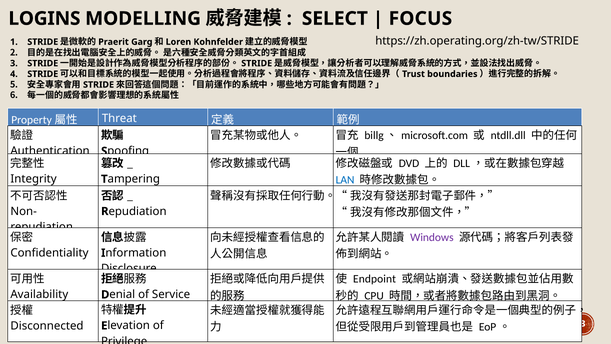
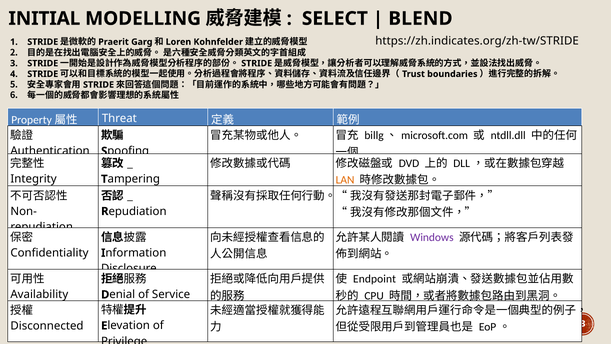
LOGINS: LOGINS -> INITIAL (44, 19)
FOCUS: FOCUS -> BLEND (420, 19)
https://zh.operating.org/zh-tw/STRIDE: https://zh.operating.org/zh-tw/STRIDE -> https://zh.indicates.org/zh-tw/STRIDE (477, 41)
LAN colour: blue -> orange (345, 180)
